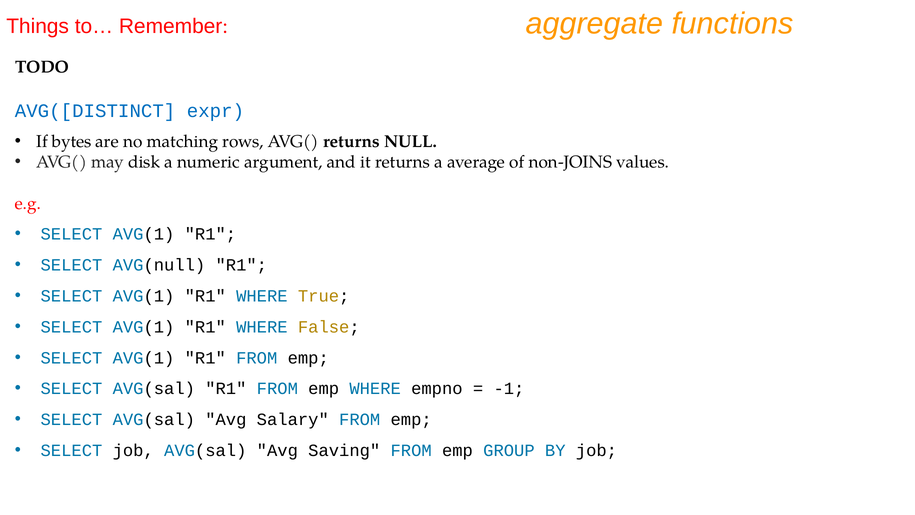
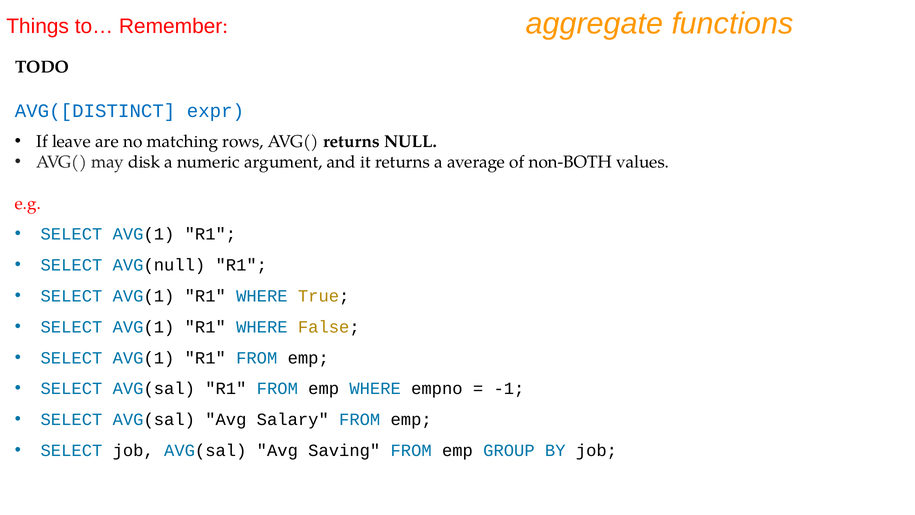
bytes: bytes -> leave (72, 141)
non-JOINS: non-JOINS -> non-BOTH (570, 162)
